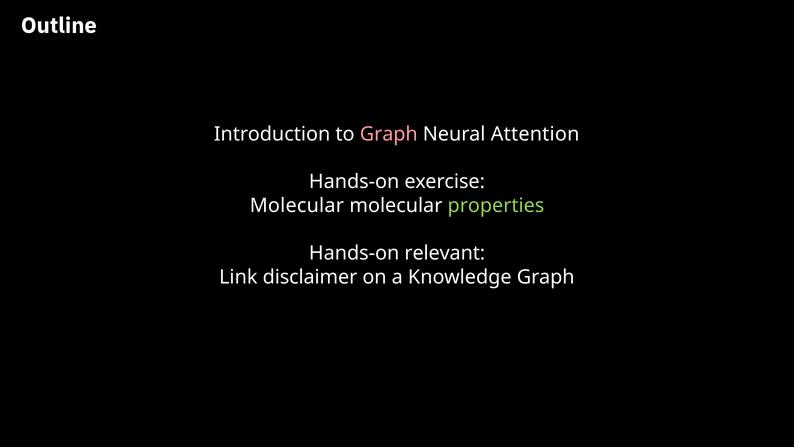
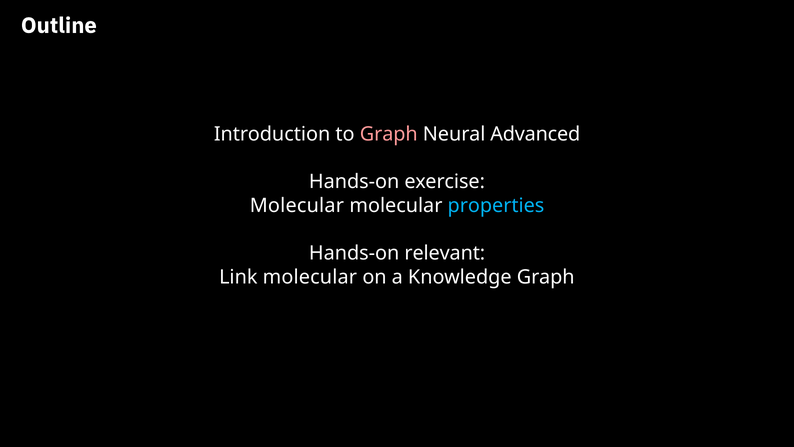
Attention: Attention -> Advanced (535, 134)
properties colour: light green -> light blue (496, 206)
Link disclaimer: disclaimer -> molecular (310, 277)
